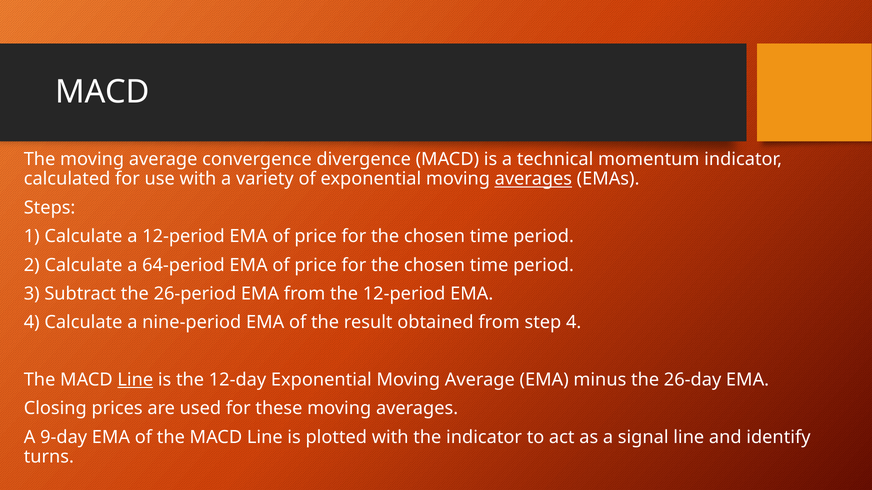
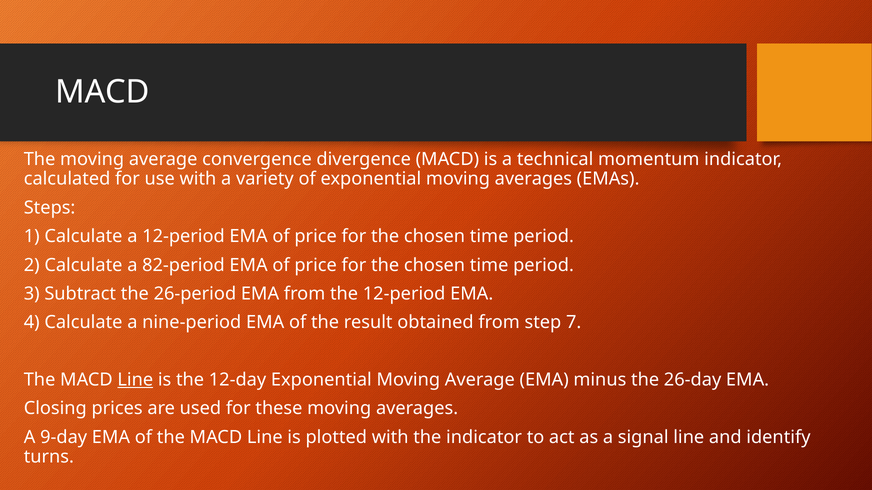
averages underline: present -> none (533, 179)
64-period: 64-period -> 82-period (183, 265)
step 4: 4 -> 7 (574, 323)
